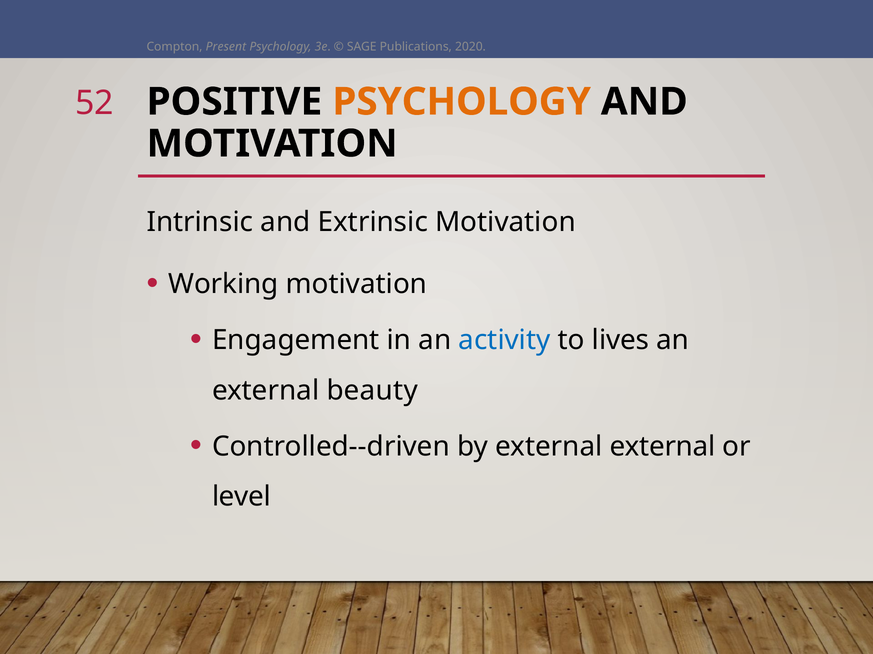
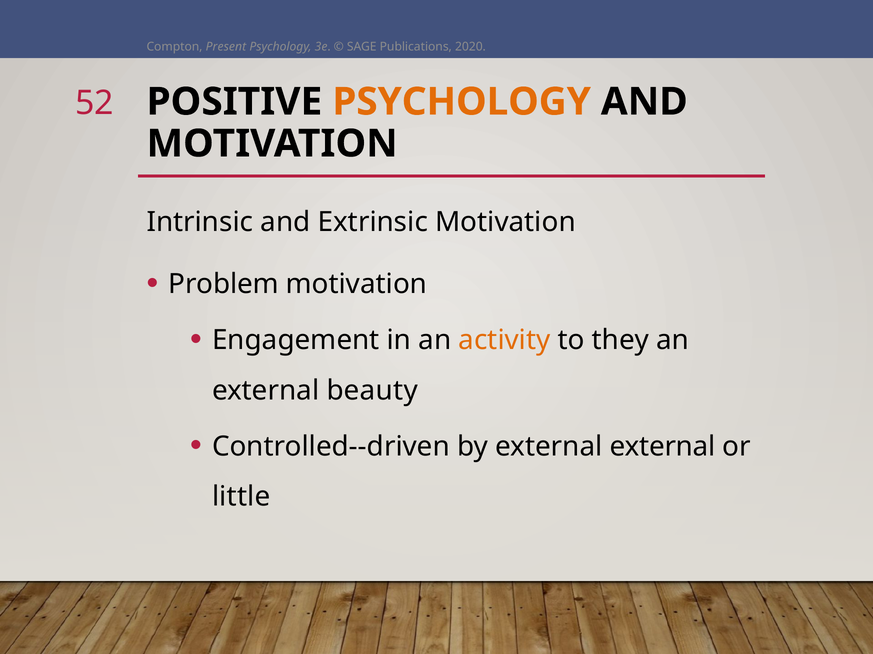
Working: Working -> Problem (224, 284)
activity colour: blue -> orange (504, 341)
lives: lives -> they (621, 341)
level: level -> little (241, 497)
